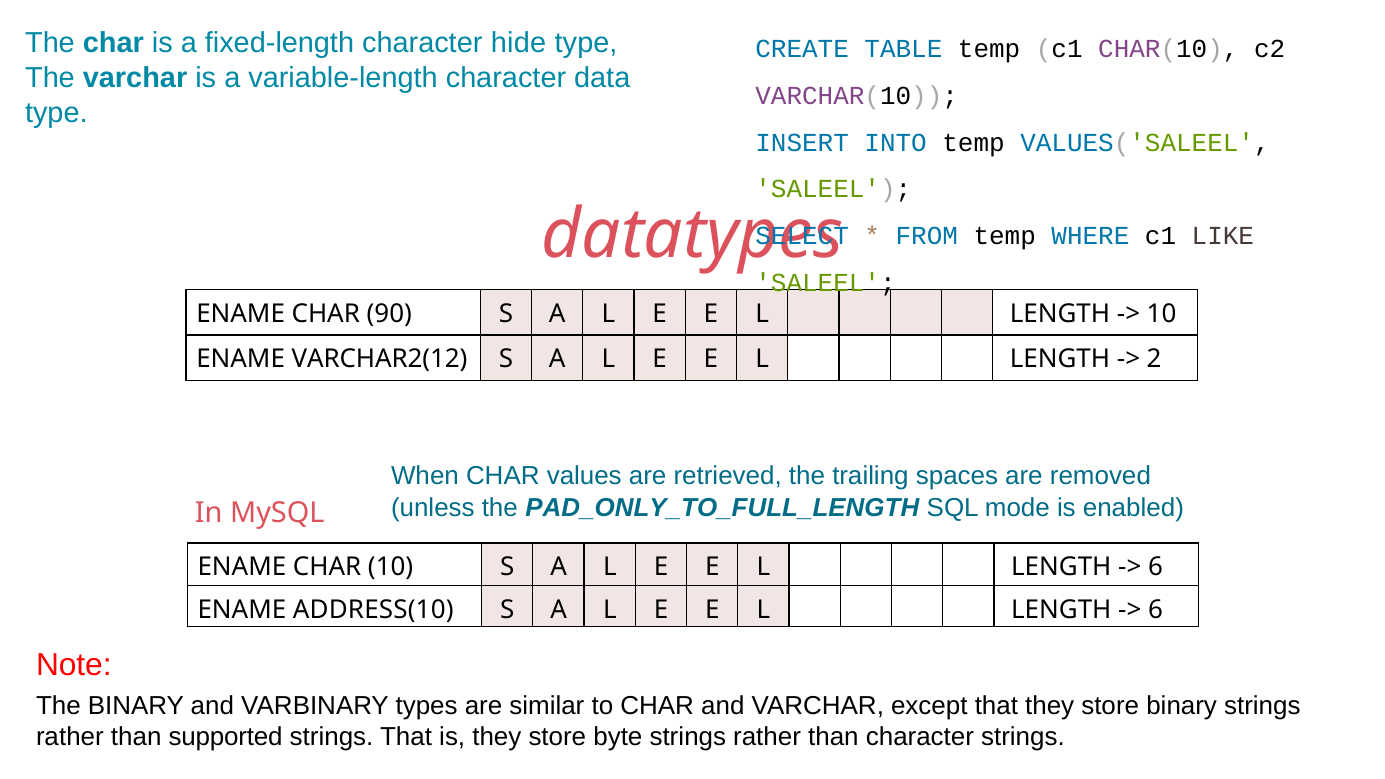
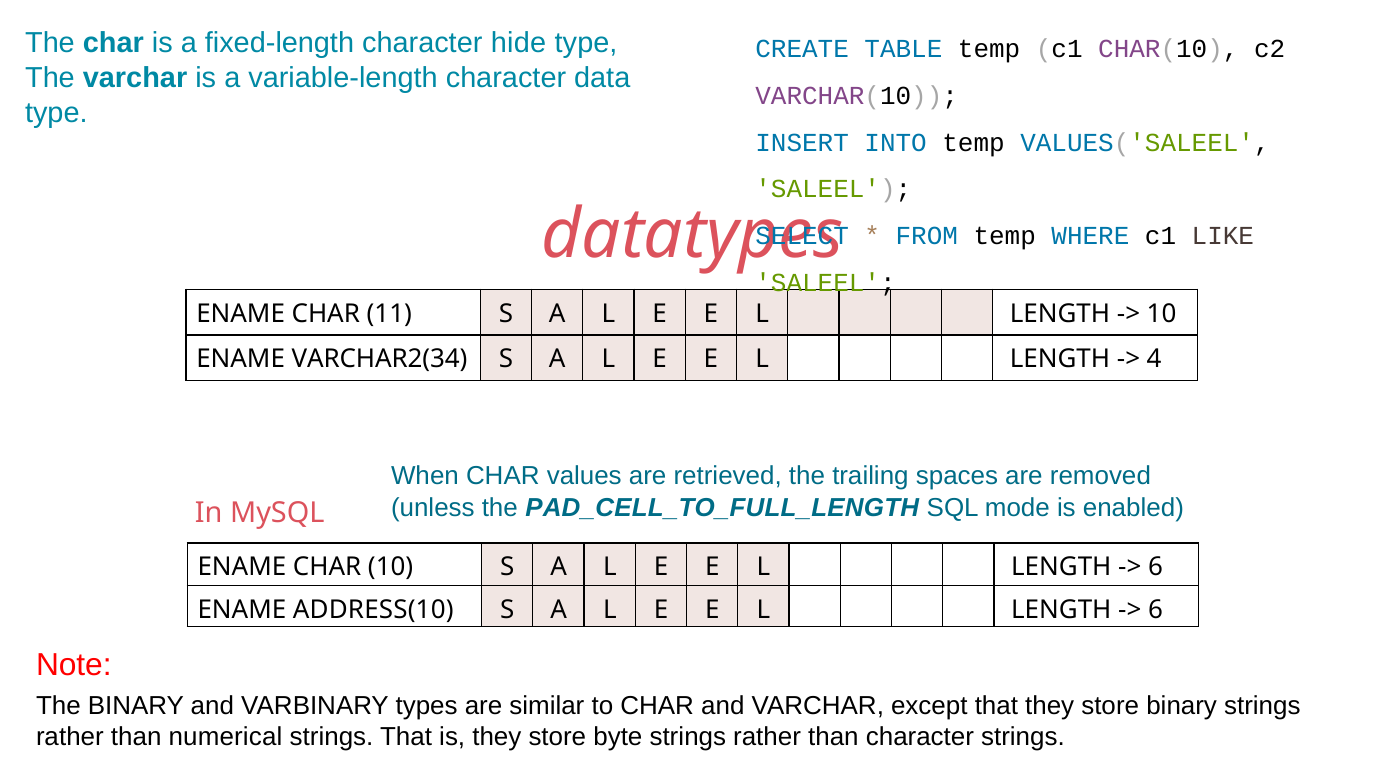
90: 90 -> 11 (389, 313)
VARCHAR2(12: VARCHAR2(12 -> VARCHAR2(34 (380, 359)
2: 2 -> 4 (1154, 359)
PAD_ONLY_TO_FULL_LENGTH: PAD_ONLY_TO_FULL_LENGTH -> PAD_CELL_TO_FULL_LENGTH (722, 508)
supported: supported -> numerical (226, 737)
